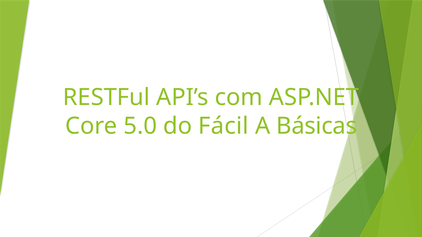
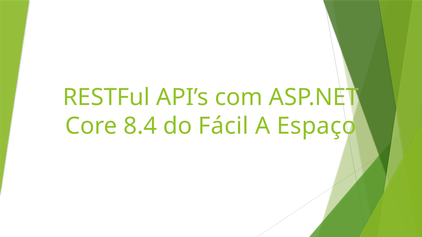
5.0: 5.0 -> 8.4 (140, 126)
Básicas: Básicas -> Espaço (316, 126)
